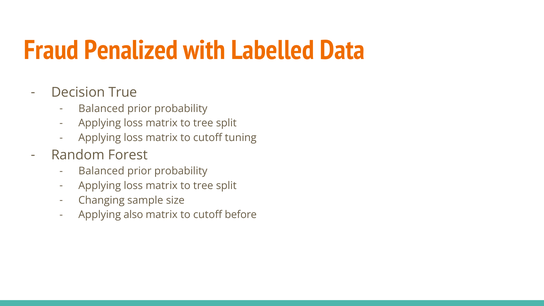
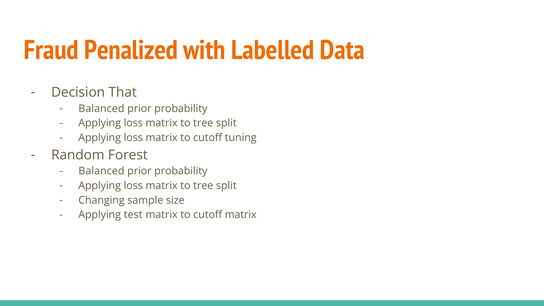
True: True -> That (123, 92)
also: also -> test (133, 215)
cutoff before: before -> matrix (241, 215)
